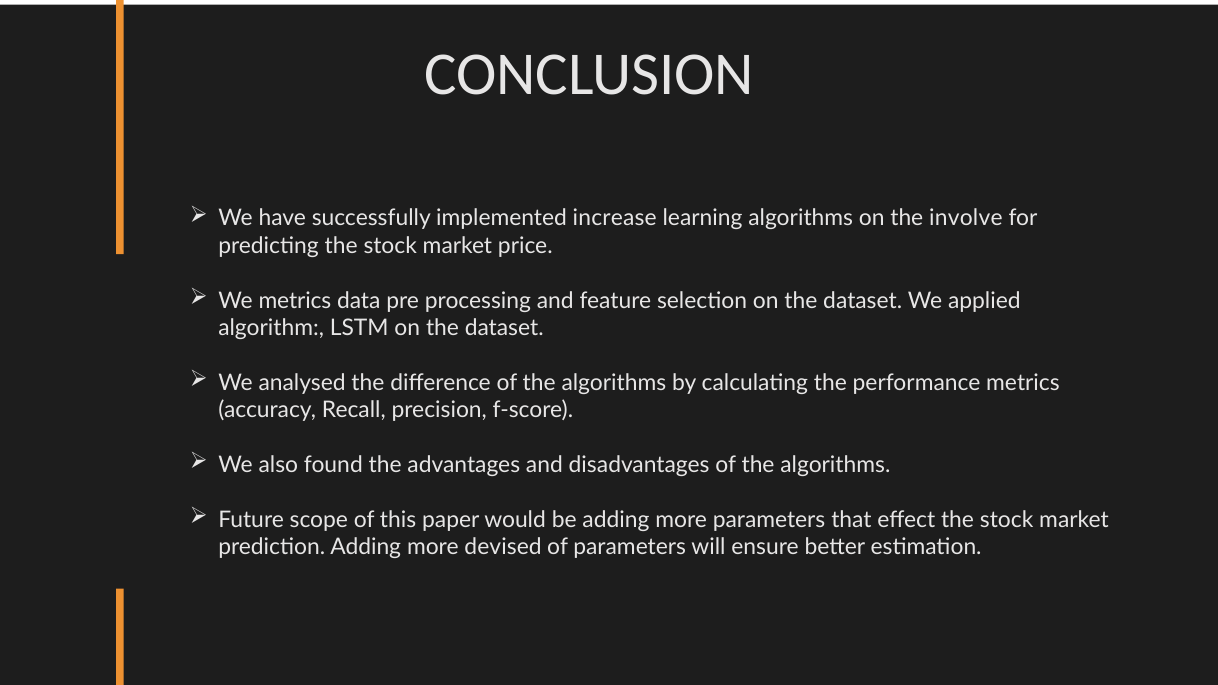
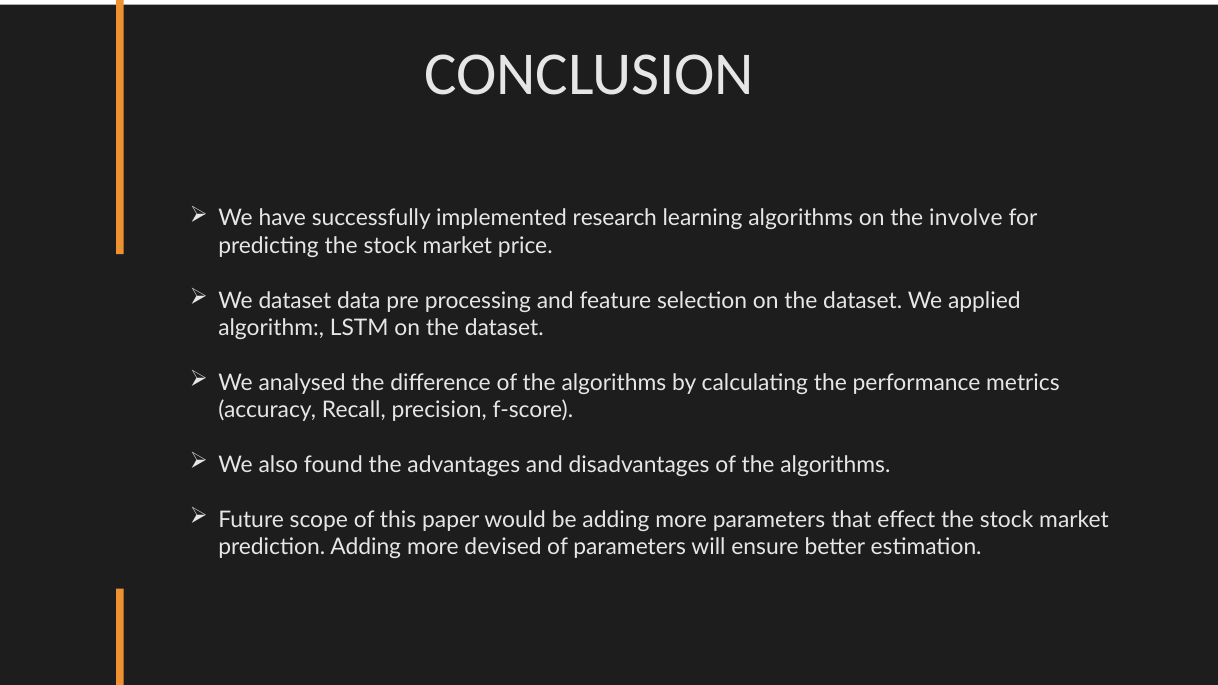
increase: increase -> research (615, 218)
We metrics: metrics -> dataset (295, 301)
